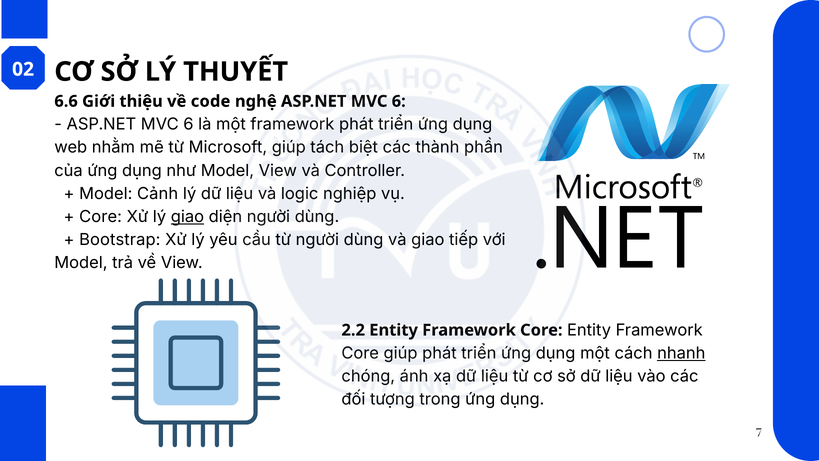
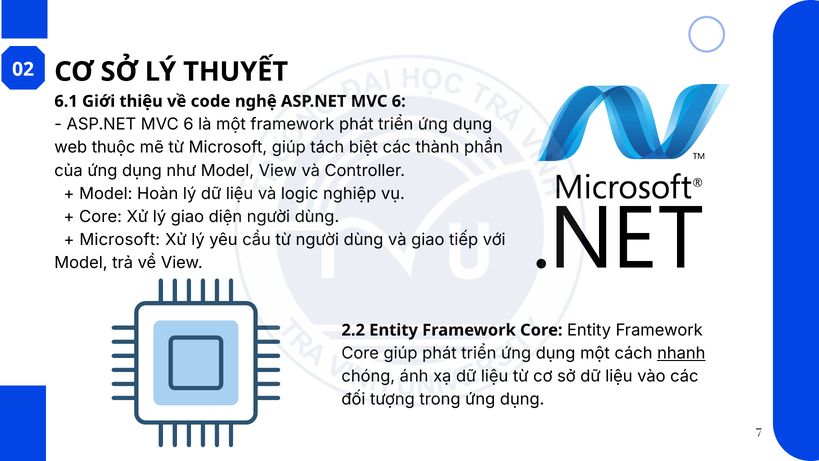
6.6: 6.6 -> 6.1 (66, 101)
nhằm: nhằm -> thuộc (114, 147)
Cảnh: Cảnh -> Hoàn (158, 194)
giao underline: present -> none (187, 217)
Bootstrap: Bootstrap -> Microsoft (120, 240)
